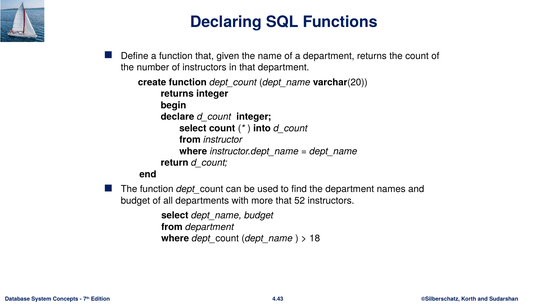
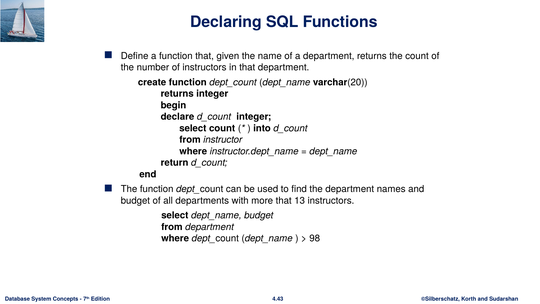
52: 52 -> 13 (300, 200)
18: 18 -> 98 (315, 238)
